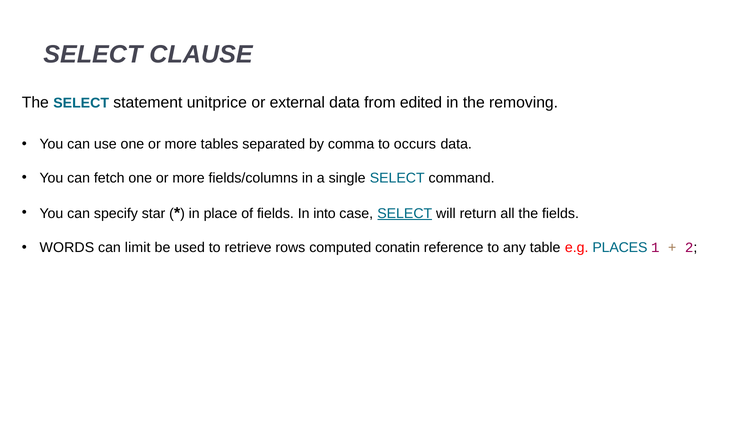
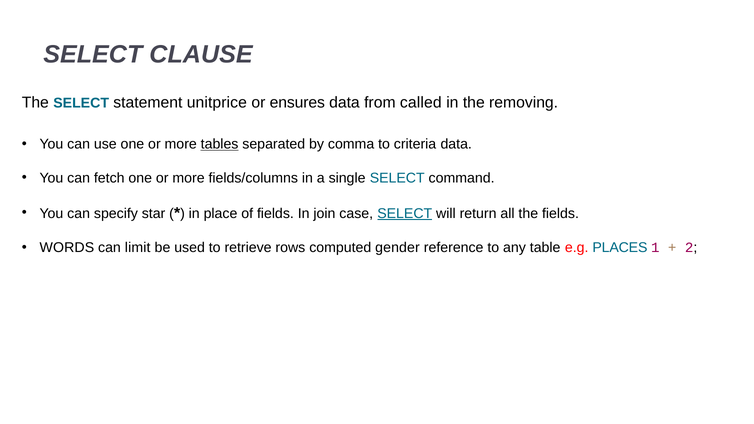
external: external -> ensures (297, 102)
edited: edited -> called (421, 102)
tables underline: none -> present (220, 144)
occurs: occurs -> criteria (415, 144)
into: into -> join (324, 214)
conatin: conatin -> gender (397, 248)
